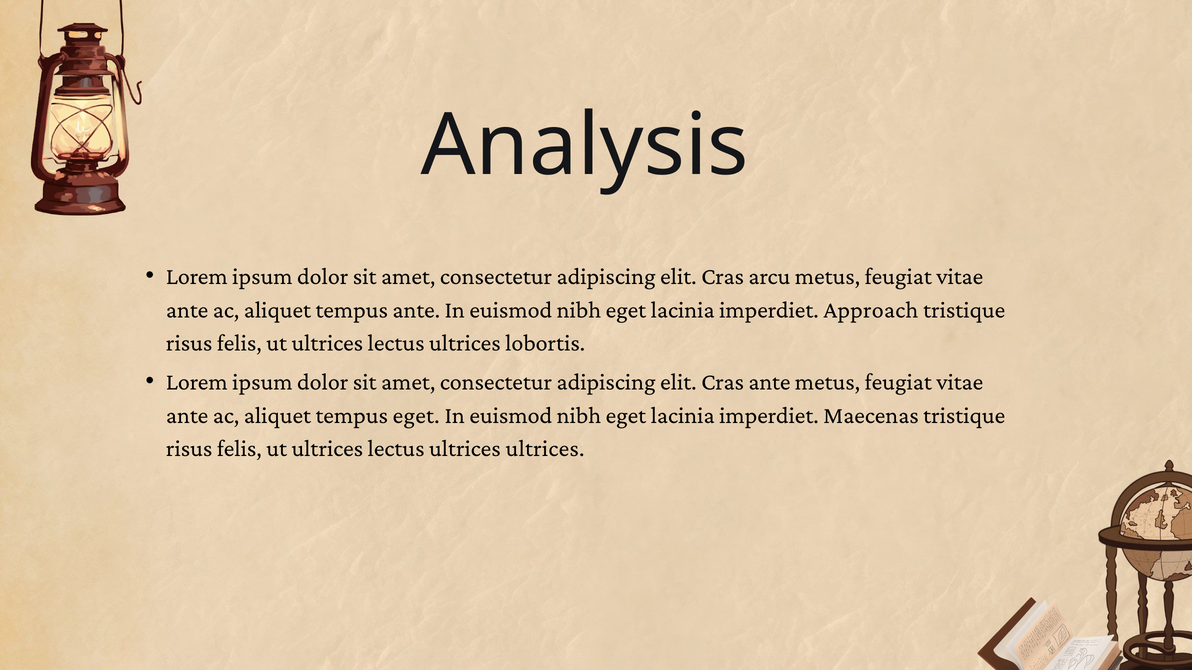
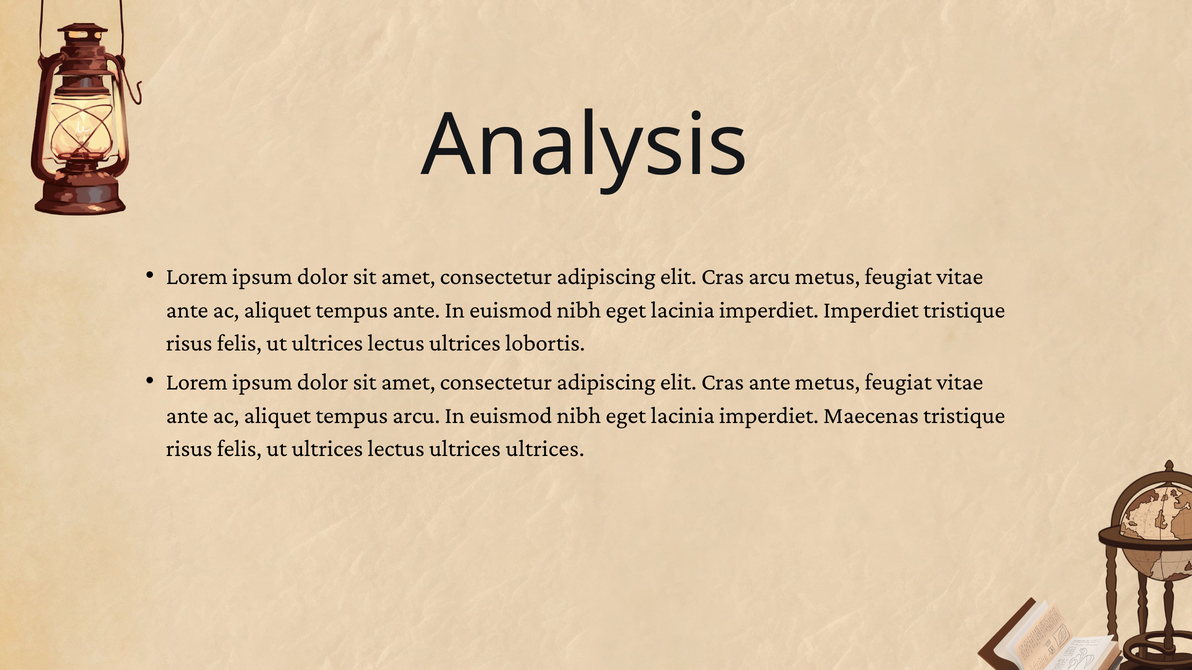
imperdiet Approach: Approach -> Imperdiet (871, 310)
tempus eget: eget -> arcu (416, 415)
